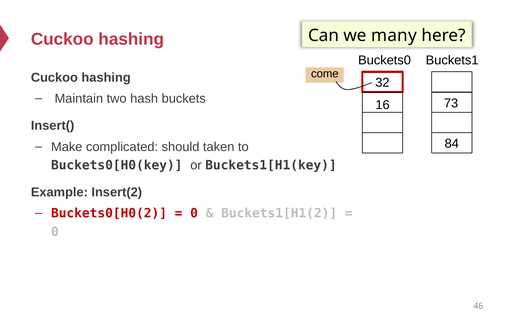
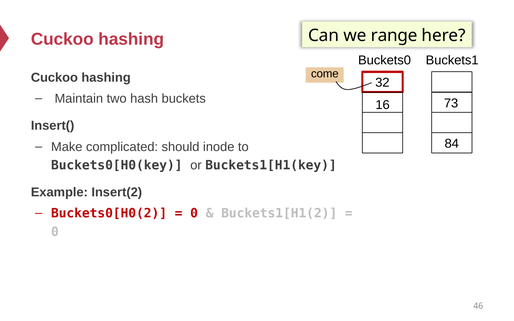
many: many -> range (394, 36)
taken: taken -> inode (219, 147)
